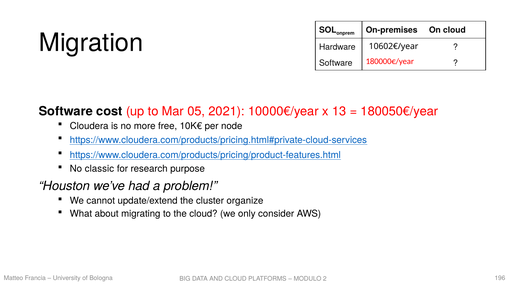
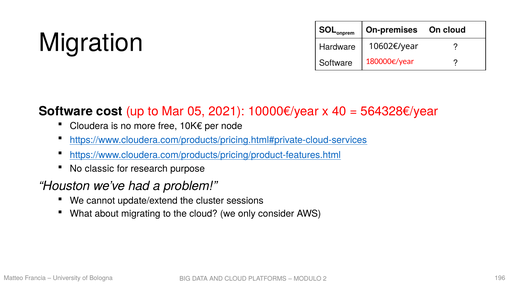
13: 13 -> 40 (339, 111)
180050€/year: 180050€/year -> 564328€/year (399, 111)
organize: organize -> sessions (245, 201)
